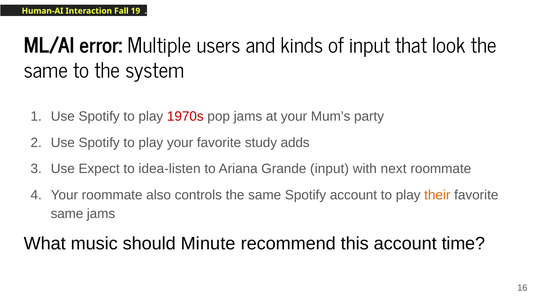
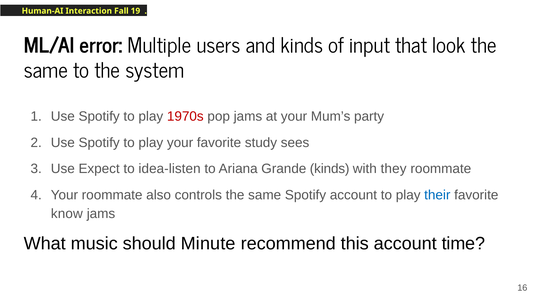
adds: adds -> sees (295, 143)
Grande input: input -> kinds (330, 169)
next: next -> they (394, 169)
their colour: orange -> blue (437, 195)
same: same -> know (67, 213)
